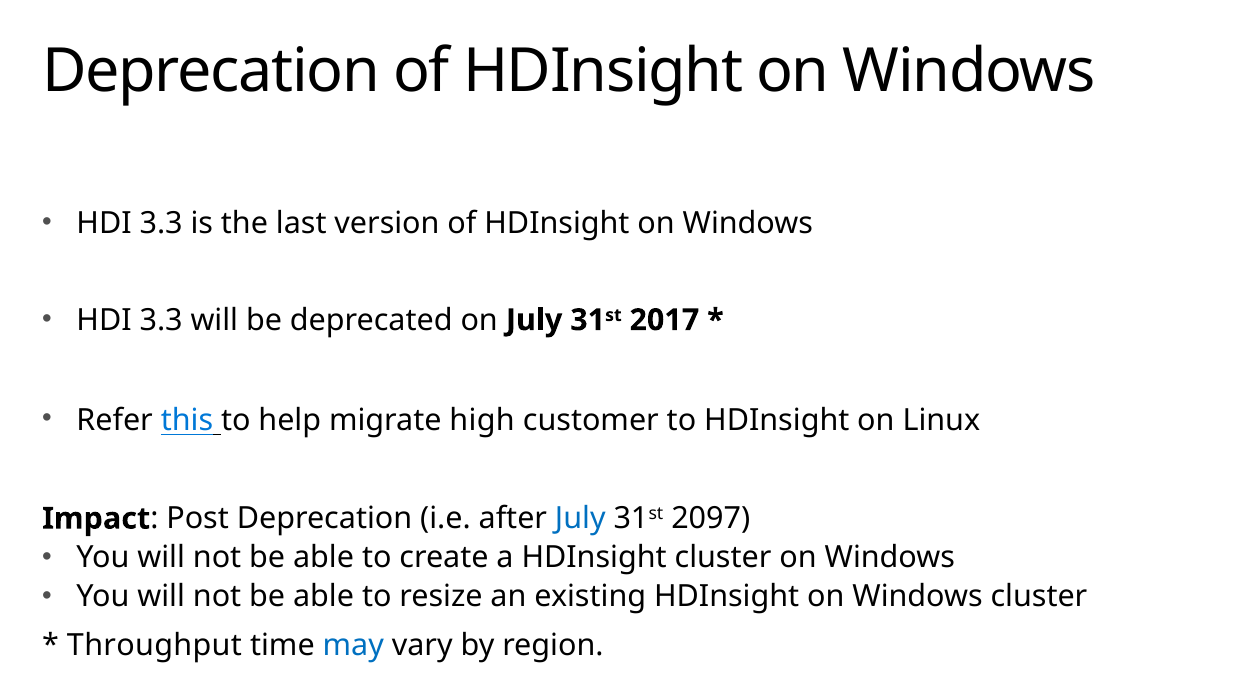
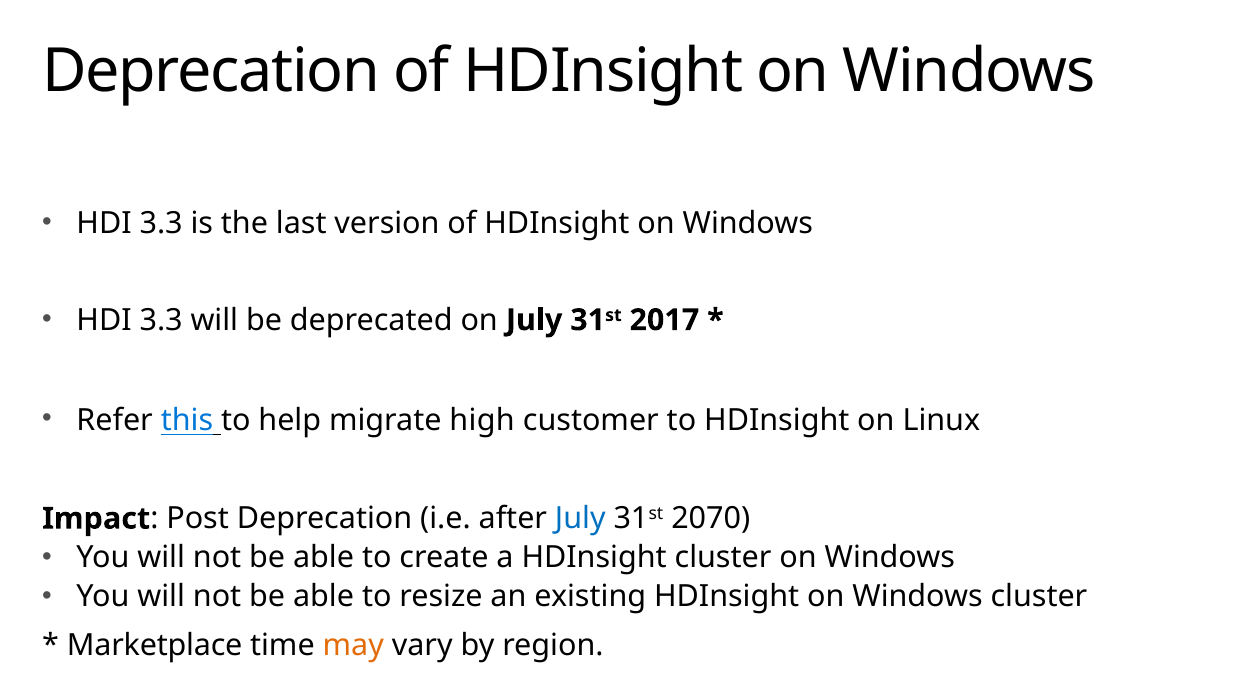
2097: 2097 -> 2070 (711, 519)
Throughput: Throughput -> Marketplace (155, 645)
may colour: blue -> orange (353, 645)
